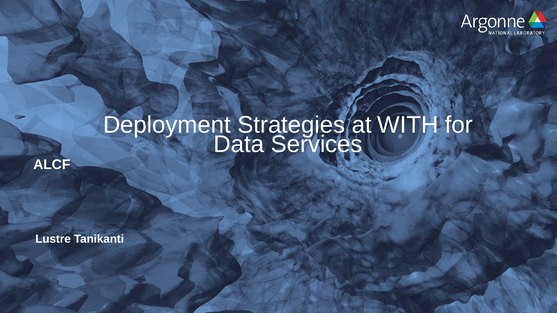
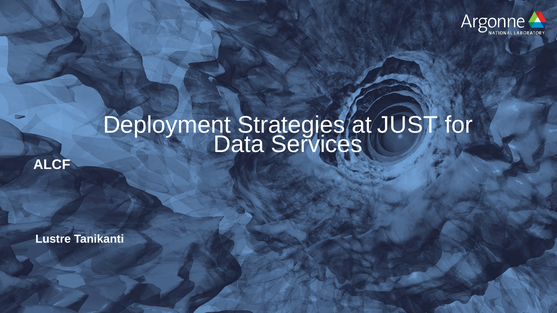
WITH: WITH -> JUST (408, 125)
